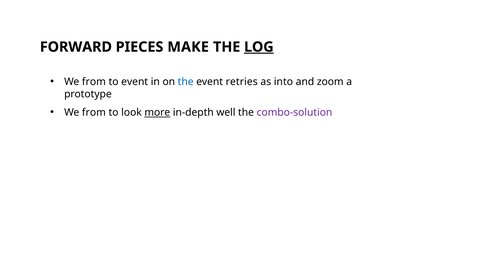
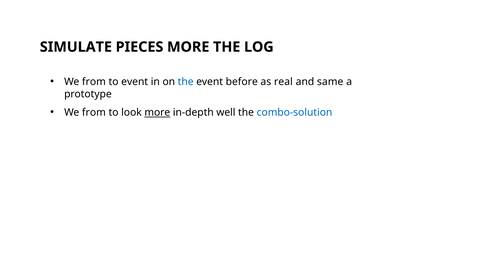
FORWARD: FORWARD -> SIMULATE (76, 47)
PIECES MAKE: MAKE -> MORE (188, 47)
LOG underline: present -> none (259, 47)
retries: retries -> before (242, 81)
into: into -> real (283, 81)
zoom: zoom -> same (330, 81)
combo-solution colour: purple -> blue (294, 112)
